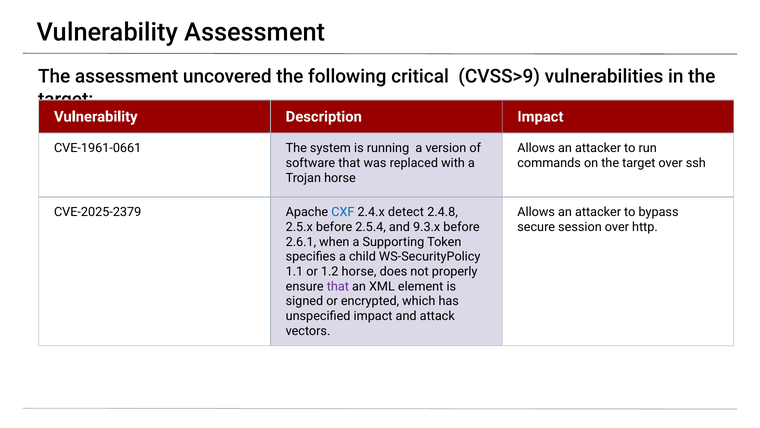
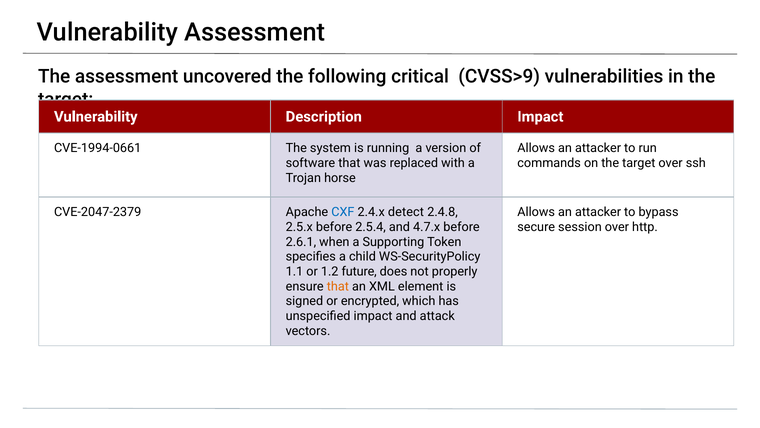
CVE-1961-0661: CVE-1961-0661 -> CVE-1994-0661 (98, 148)
CVE-2025-2379: CVE-2025-2379 -> CVE-2047-2379 (98, 212)
9.3.x: 9.3.x -> 4.7.x (427, 227)
1.2 horse: horse -> future (359, 271)
that colour: purple -> orange (338, 286)
